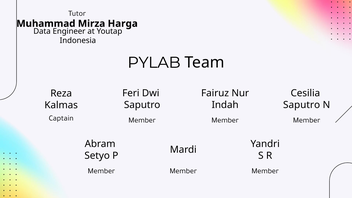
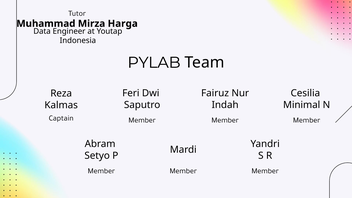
Saputro: Saputro -> Minimal (302, 105)
